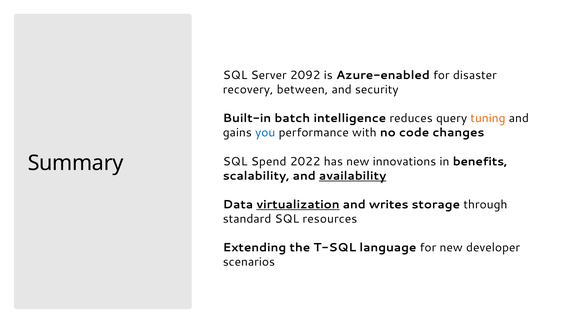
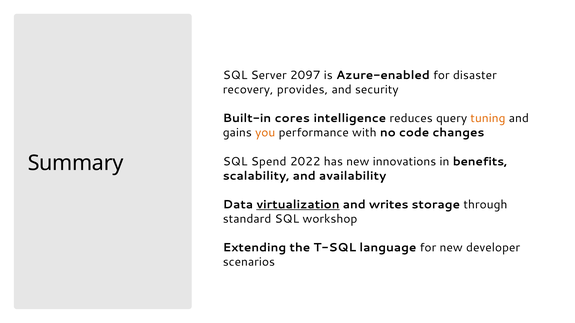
2092: 2092 -> 2097 (305, 75)
between: between -> provides (302, 90)
batch: batch -> cores (292, 118)
you colour: blue -> orange (265, 133)
availability underline: present -> none (353, 176)
resources: resources -> workshop (330, 219)
